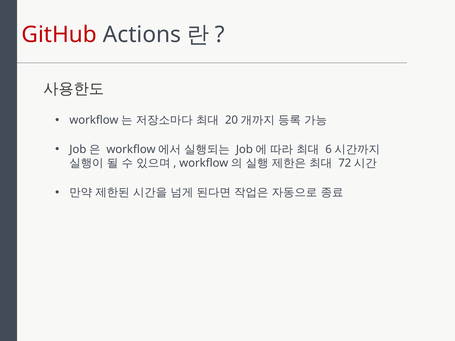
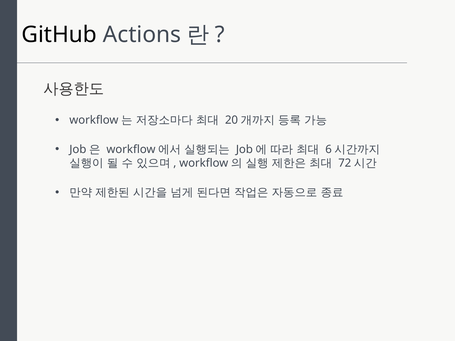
GitHub colour: red -> black (59, 35)
